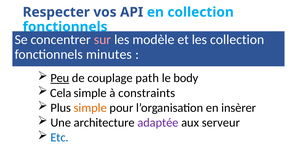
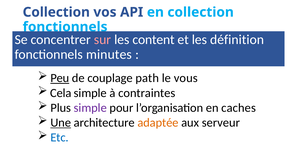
Respecter: Respecter -> Collection (56, 12)
modèle: modèle -> content (154, 40)
les collection: collection -> définition (237, 40)
body: body -> vous (186, 78)
constraints: constraints -> contraintes (147, 93)
simple colour: orange -> purple (90, 108)
insèrer: insèrer -> caches (239, 108)
Une underline: none -> present (61, 123)
adaptée colour: purple -> orange (158, 123)
